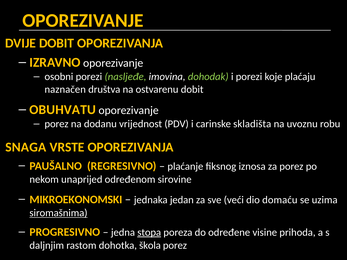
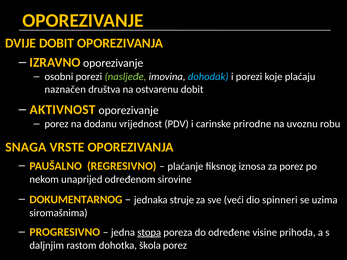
dohodak colour: light green -> light blue (208, 77)
OBUHVATU: OBUHVATU -> AKTIVNOST (63, 110)
skladišta: skladišta -> prirodne (252, 124)
MIKROEKONOMSKI: MIKROEKONOMSKI -> DOKUMENTARNOG (76, 200)
jedan: jedan -> struje (182, 200)
domaću: domaću -> spinneri (280, 200)
siromašnima underline: present -> none (59, 213)
